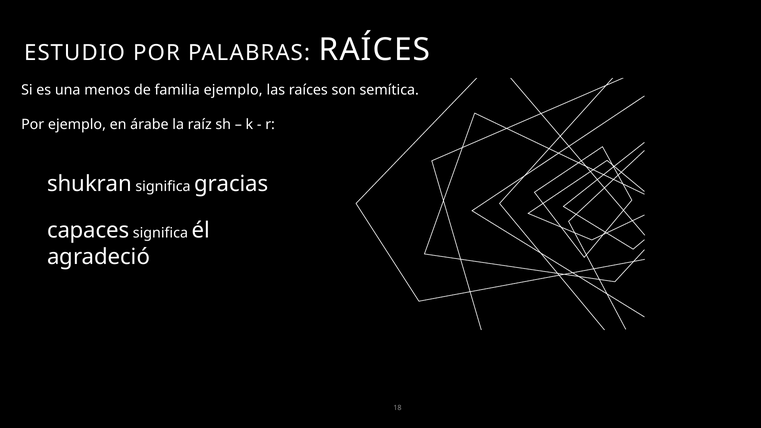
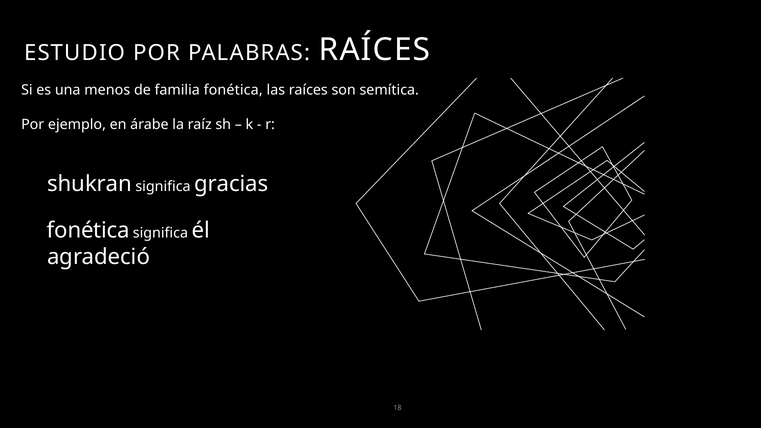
familia ejemplo: ejemplo -> fonética (233, 90)
capaces: capaces -> fonética (88, 231)
